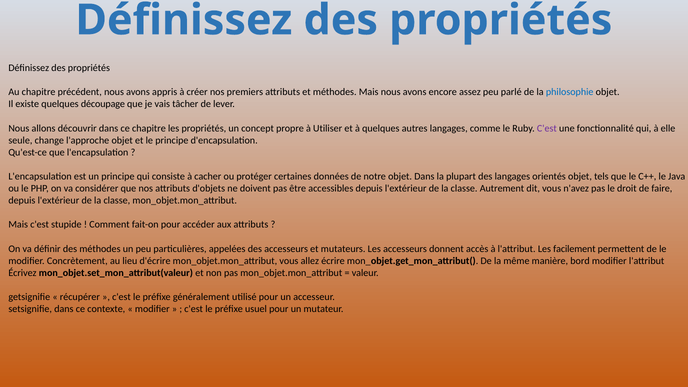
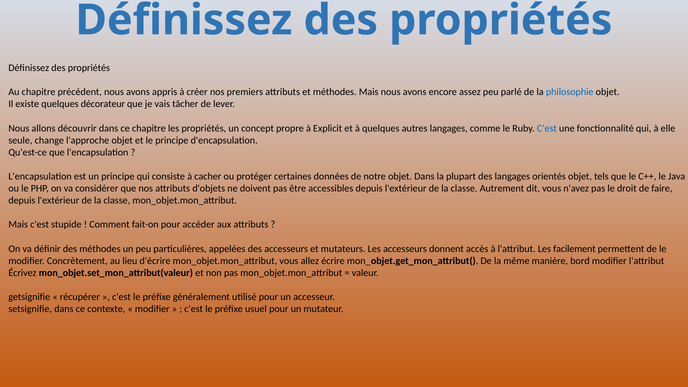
découpage: découpage -> décorateur (103, 104)
Utiliser: Utiliser -> Explicit (328, 128)
C'est colour: purple -> blue (547, 128)
